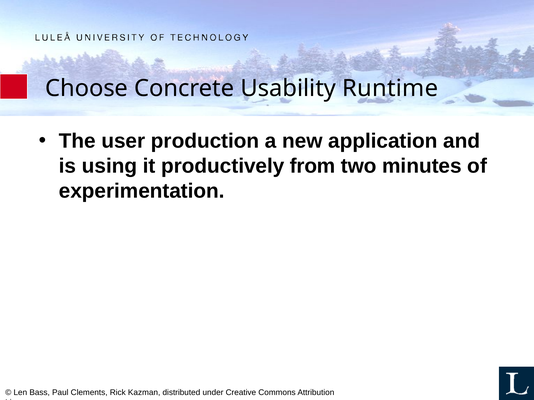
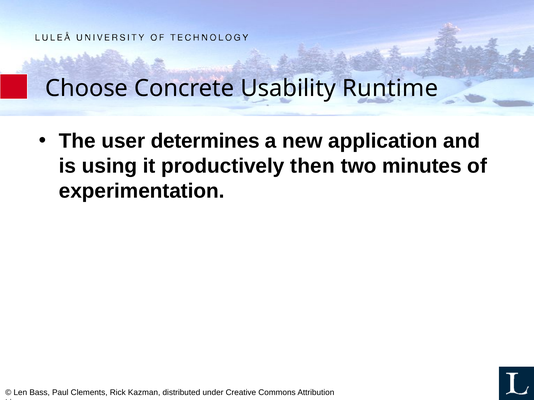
production: production -> determines (205, 141)
from: from -> then (313, 166)
